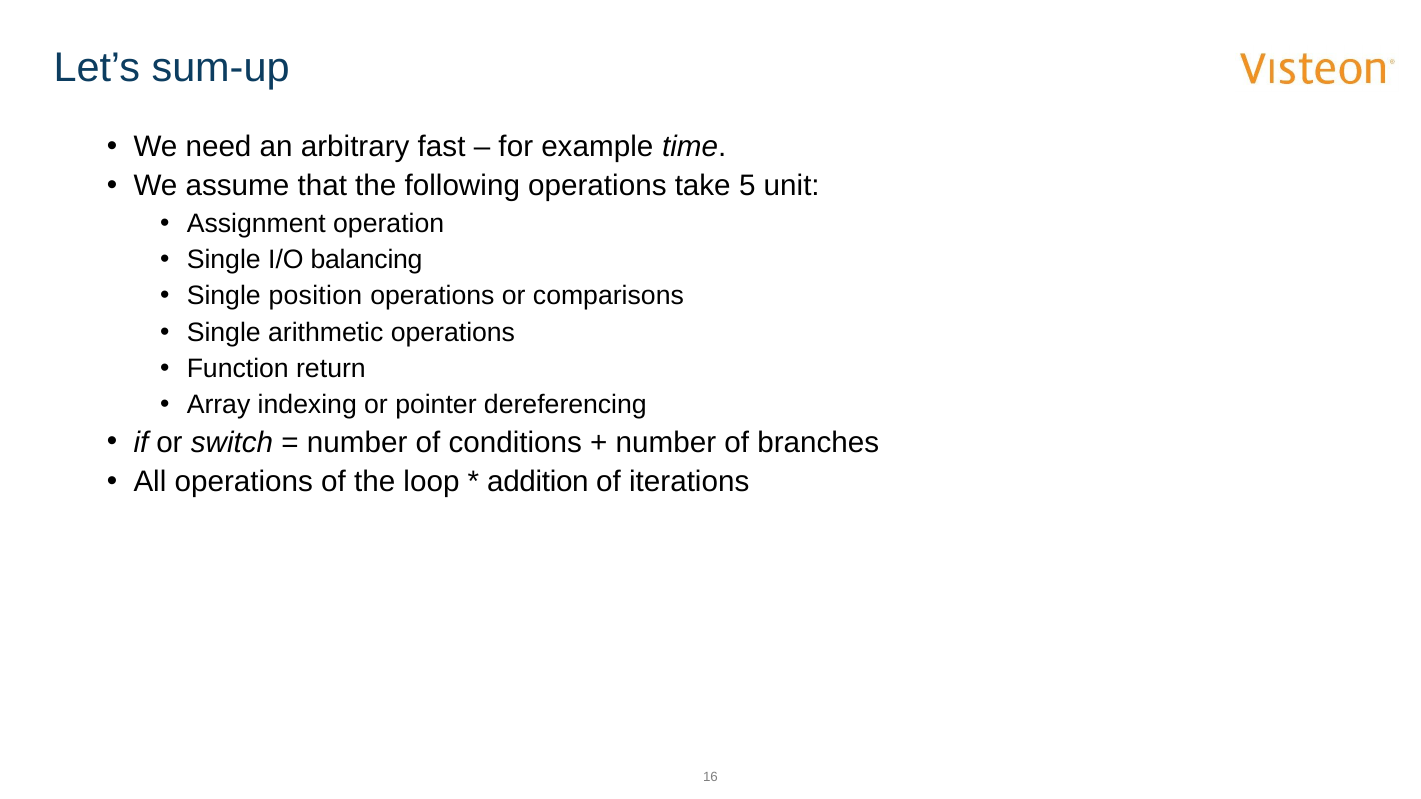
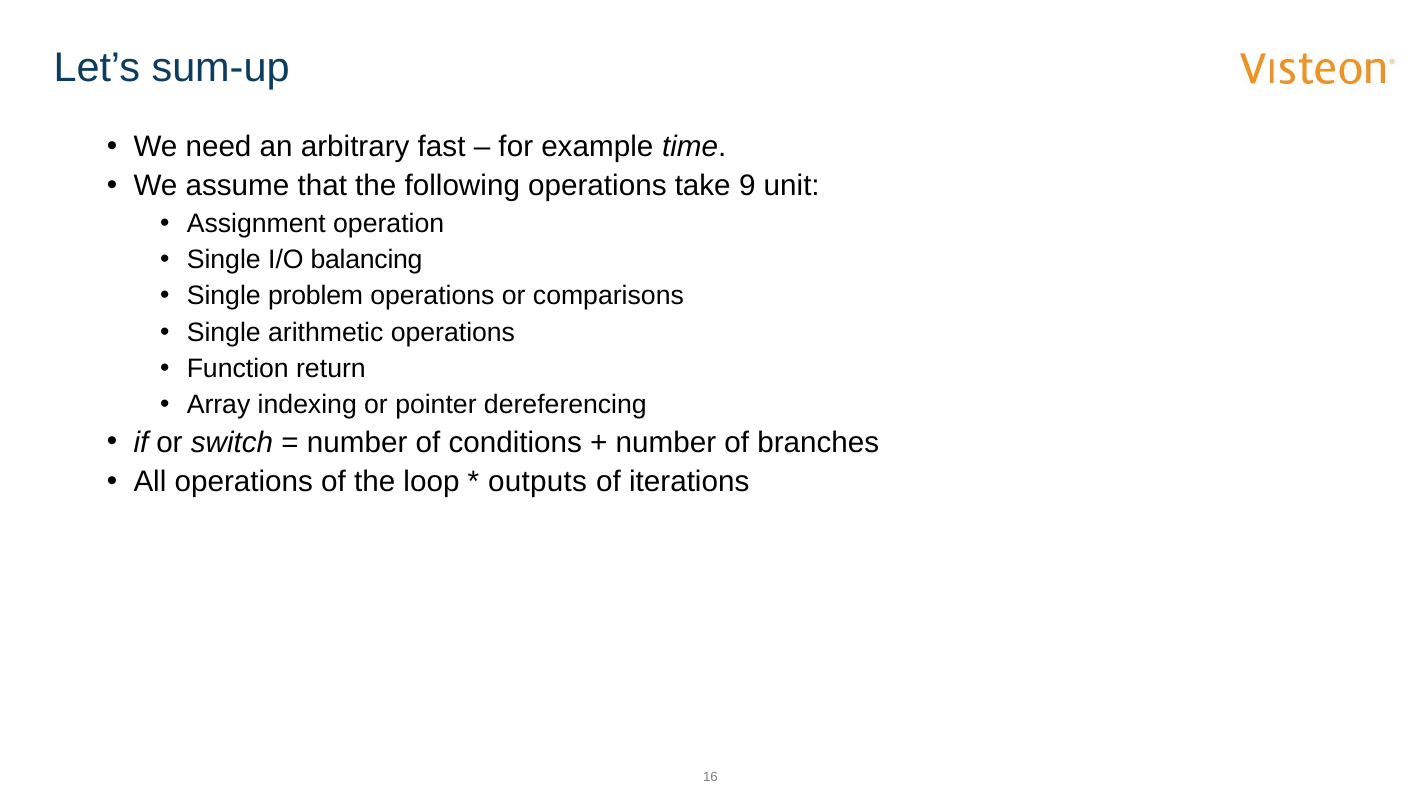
5: 5 -> 9 (747, 186)
position: position -> problem (316, 296)
addition: addition -> outputs (538, 482)
